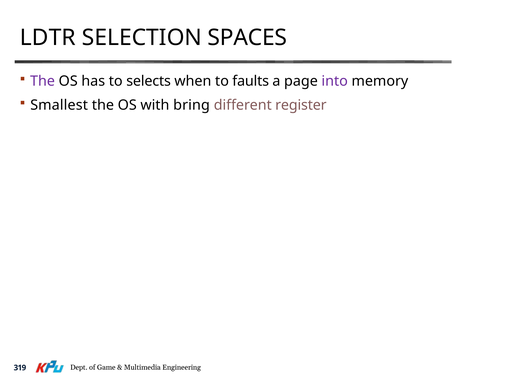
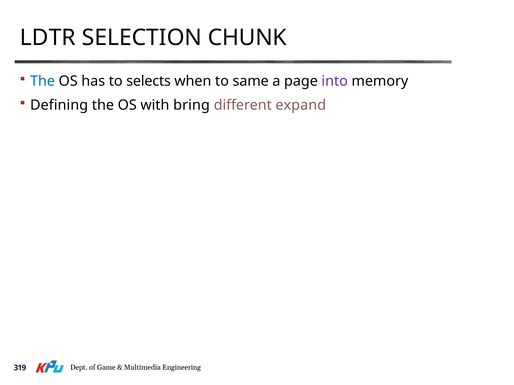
SPACES: SPACES -> CHUNK (247, 38)
The colour: purple -> blue (43, 81)
faults: faults -> same (251, 81)
Smallest: Smallest -> Defining (59, 105)
register: register -> expand (301, 105)
